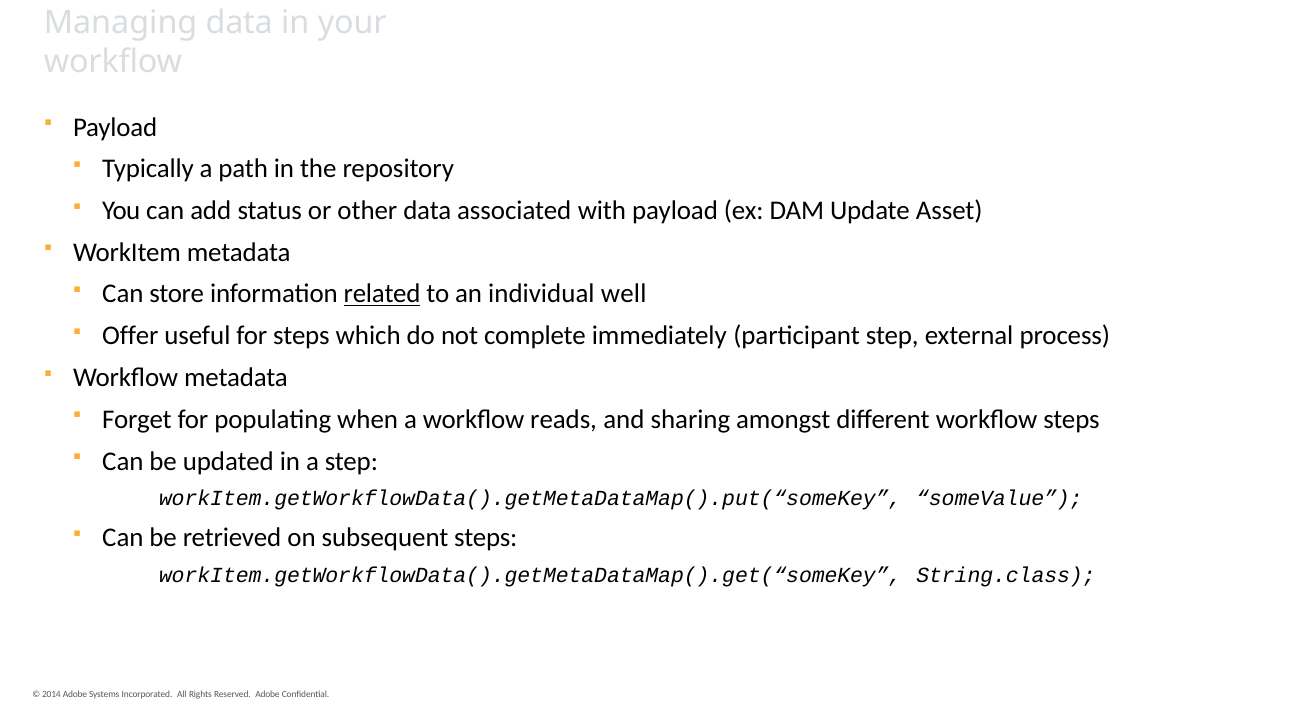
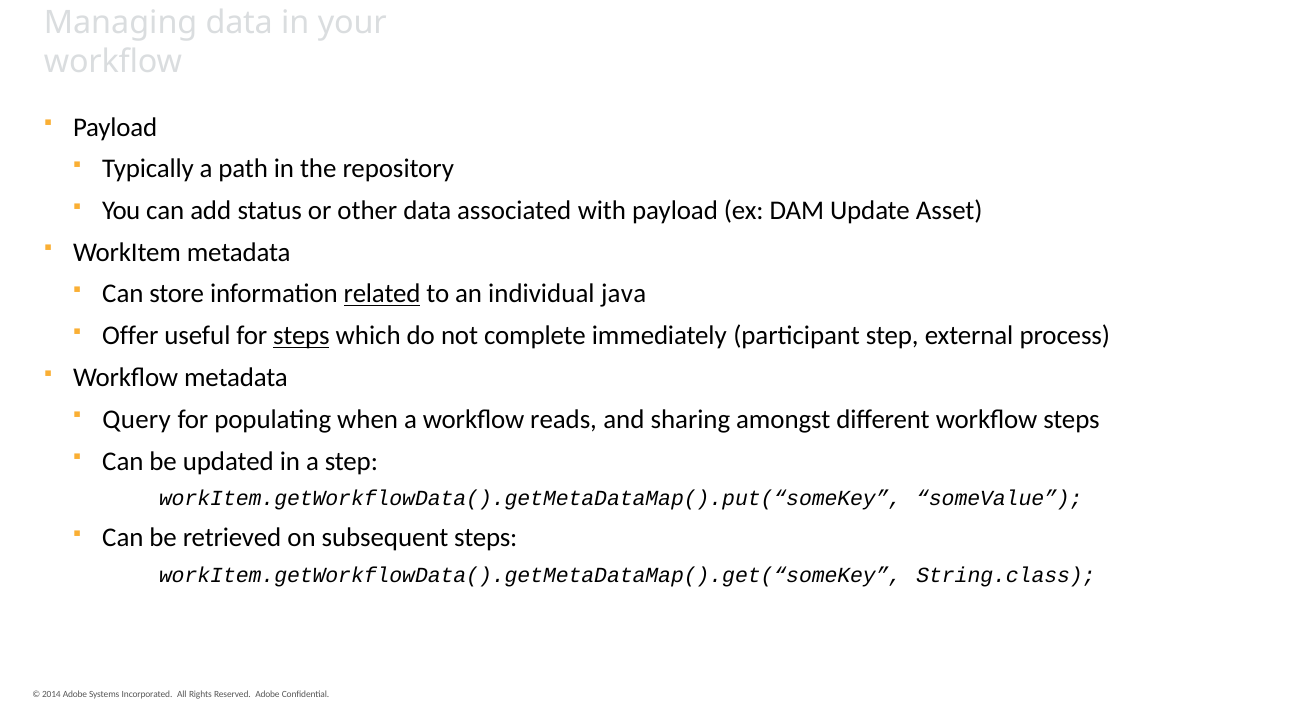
well: well -> java (624, 294)
steps underline: none -> present (301, 336)
Forget: Forget -> Query (137, 419)
